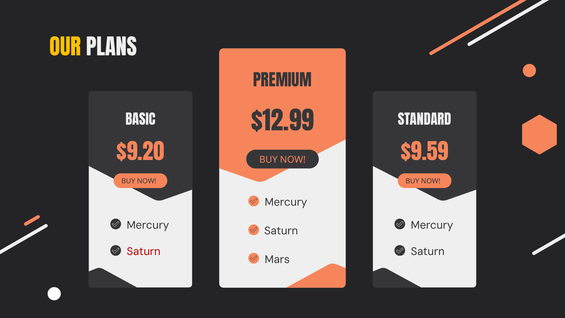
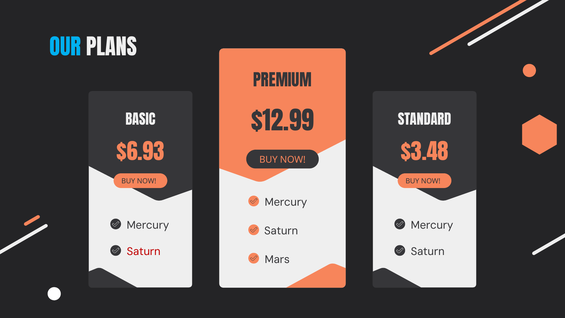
OUR colour: yellow -> light blue (65, 48)
$9.20: $9.20 -> $6.93 (140, 153)
$9.59: $9.59 -> $3.48 (425, 153)
